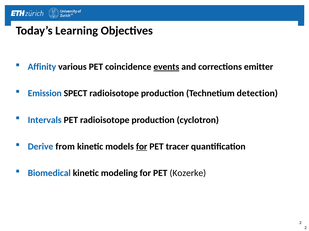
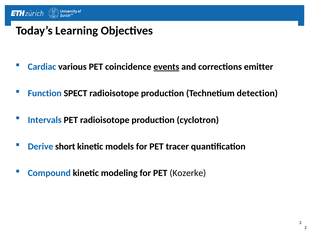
Affinity: Affinity -> Cardiac (42, 67)
Emission: Emission -> Function (45, 94)
from: from -> short (65, 147)
for underline: present -> none (142, 147)
Biomedical: Biomedical -> Compound (49, 174)
